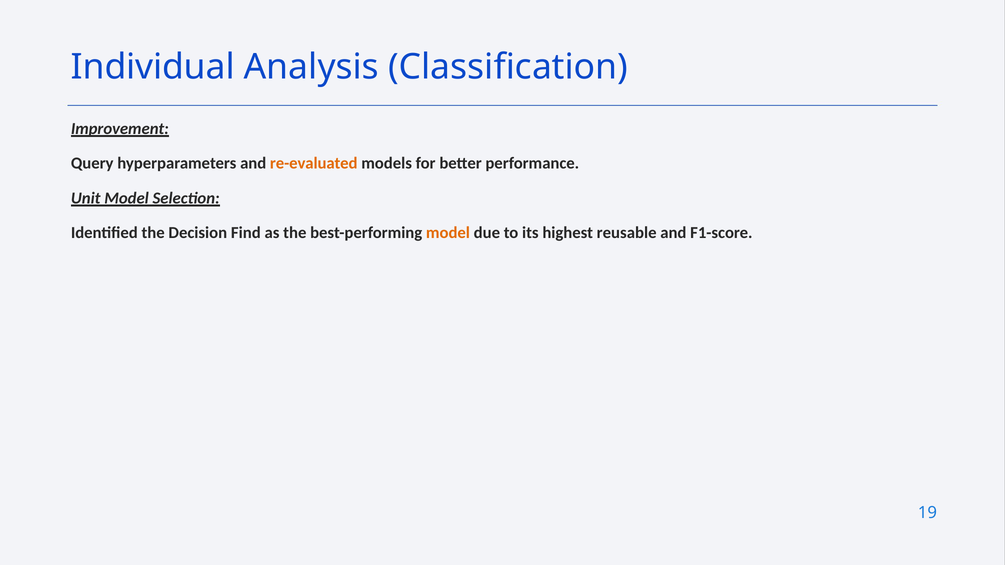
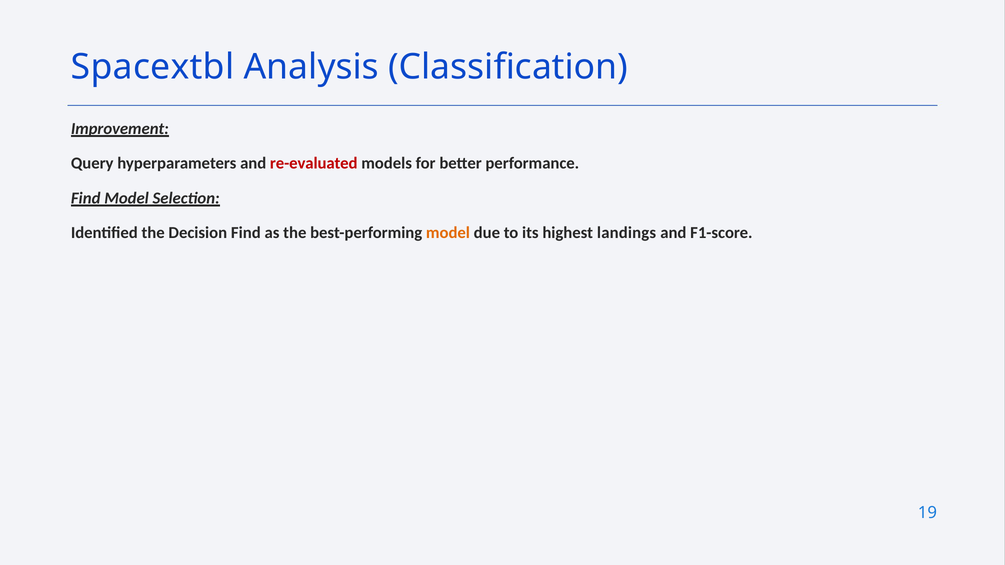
Individual: Individual -> Spacextbl (153, 67)
re-evaluated colour: orange -> red (314, 164)
Unit: Unit -> Find (86, 198)
reusable: reusable -> landings (627, 233)
